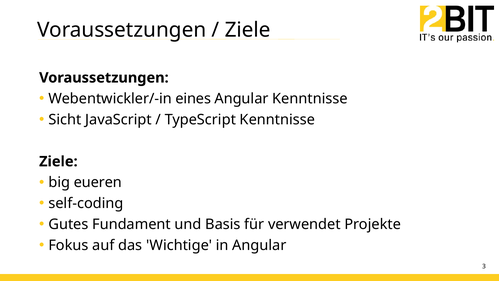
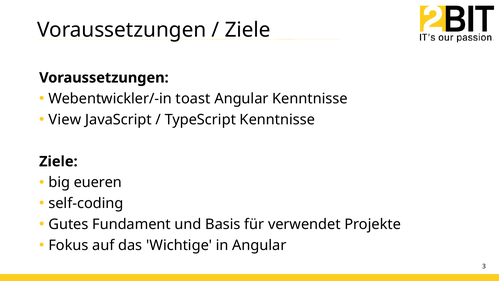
eines: eines -> toast (193, 99)
Sicht: Sicht -> View (65, 120)
